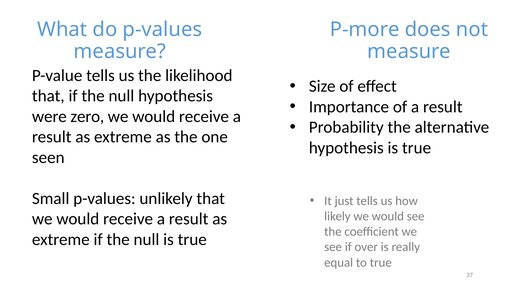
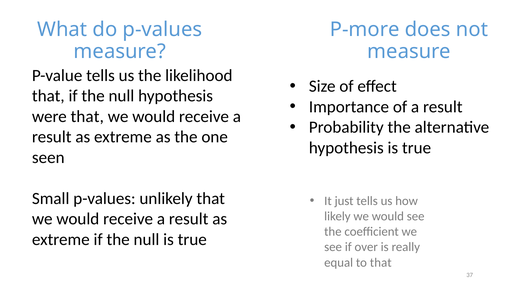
were zero: zero -> that (87, 116)
to true: true -> that (381, 262)
